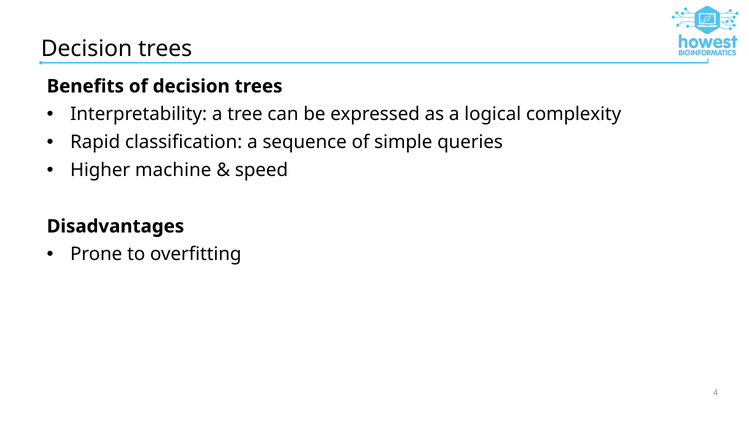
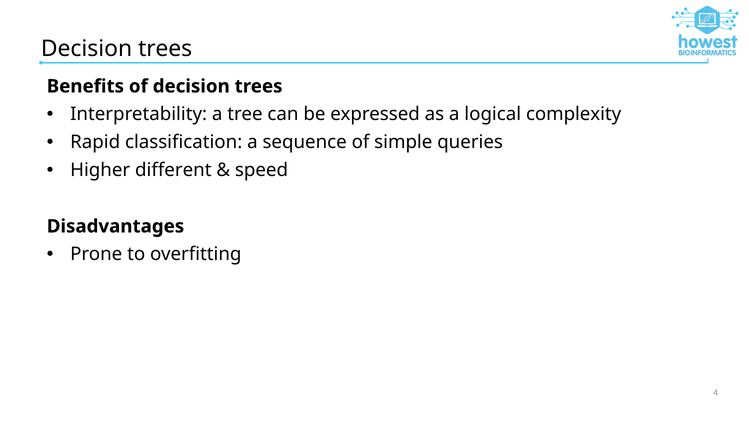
machine: machine -> different (173, 170)
